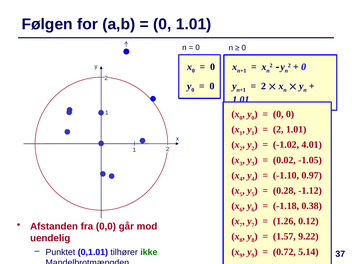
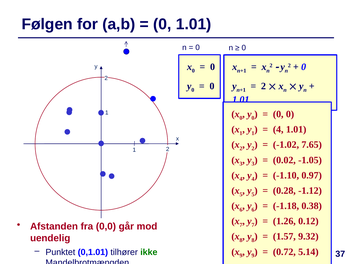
2: 2 -> 4 (278, 129)
4.01: 4.01 -> 7.65 (312, 145)
9.22: 9.22 -> 9.32 (308, 237)
